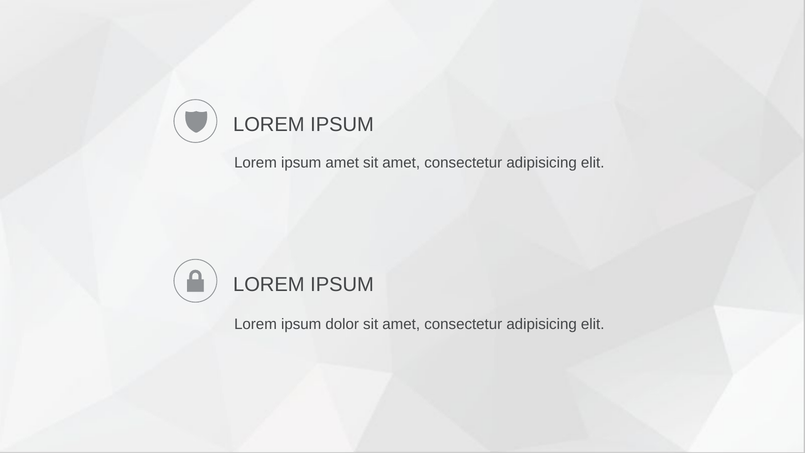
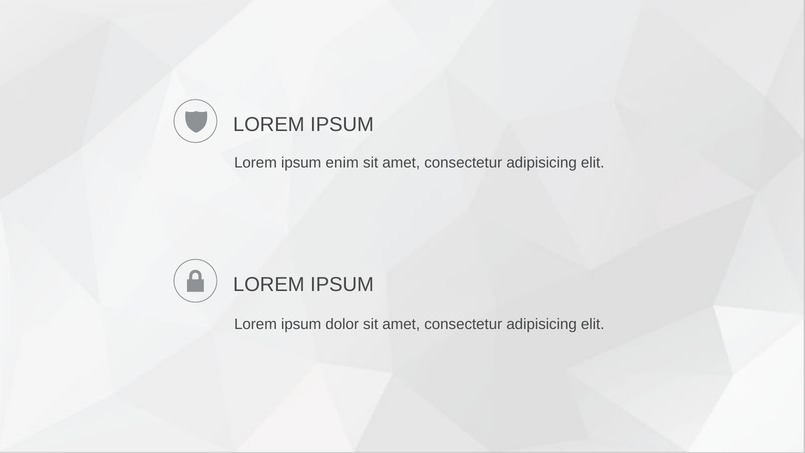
ipsum amet: amet -> enim (342, 163)
